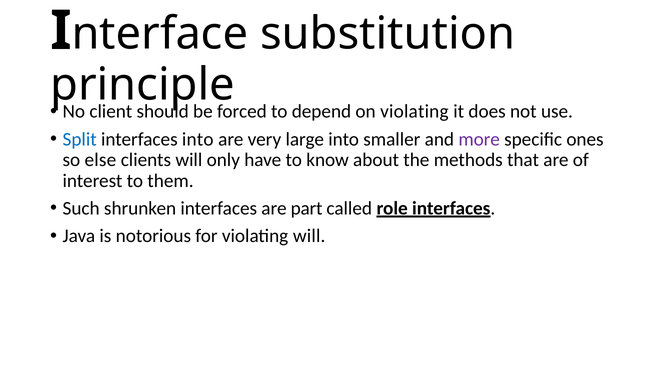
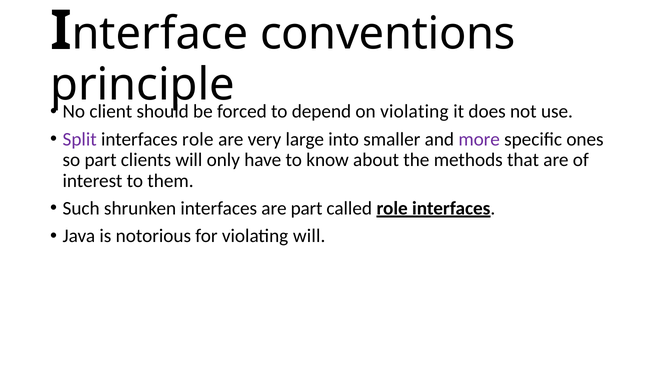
substitution: substitution -> conventions (388, 34)
Split colour: blue -> purple (80, 139)
interfaces into: into -> role (198, 139)
so else: else -> part (101, 160)
